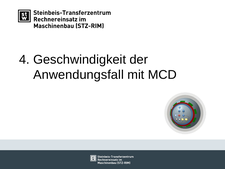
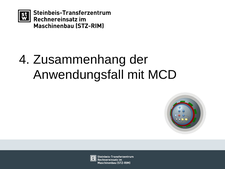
Geschwindigkeit: Geschwindigkeit -> Zusammenhang (80, 59)
